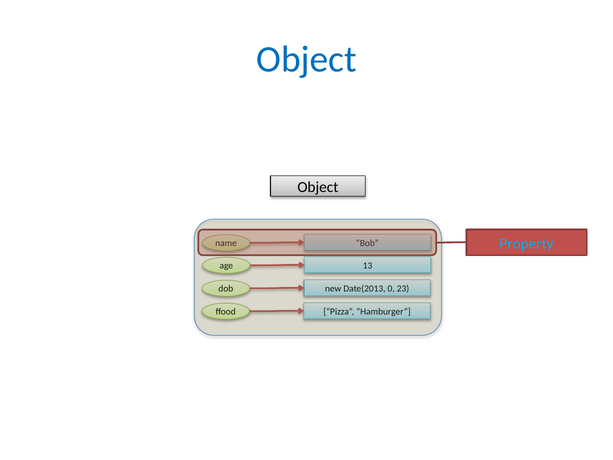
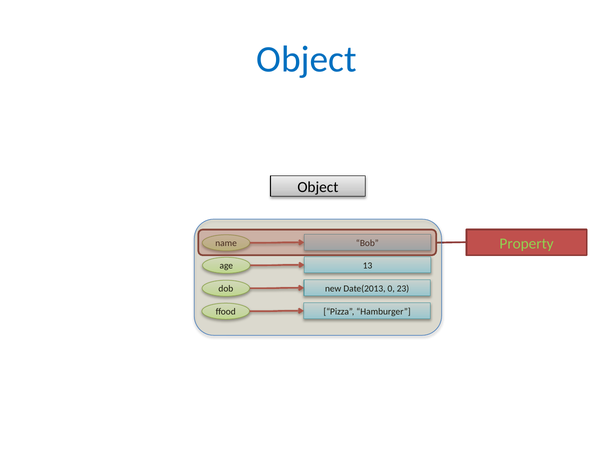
Property colour: light blue -> light green (527, 243)
